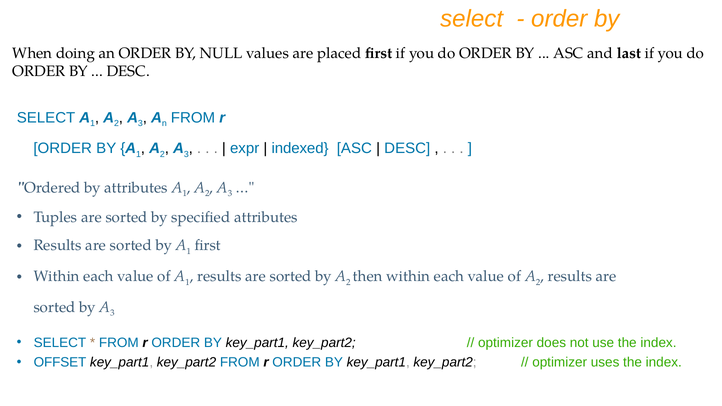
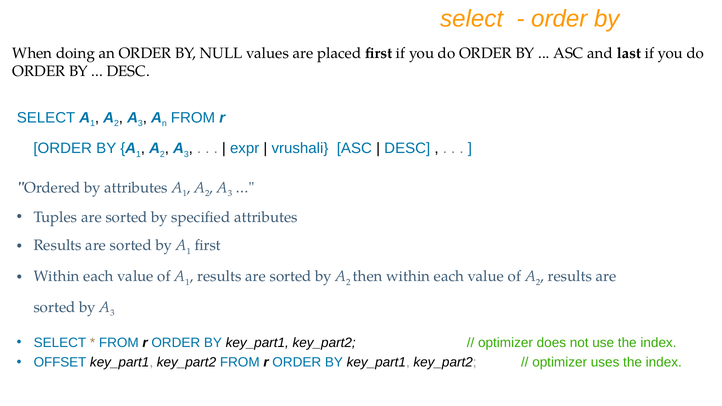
indexed: indexed -> vrushali (300, 148)
